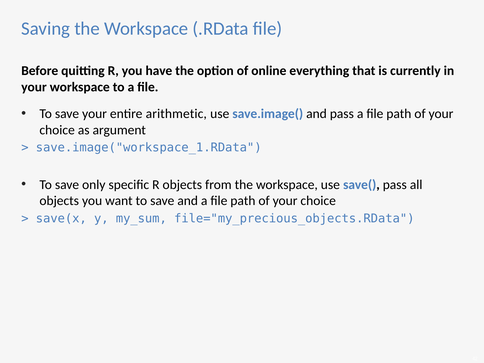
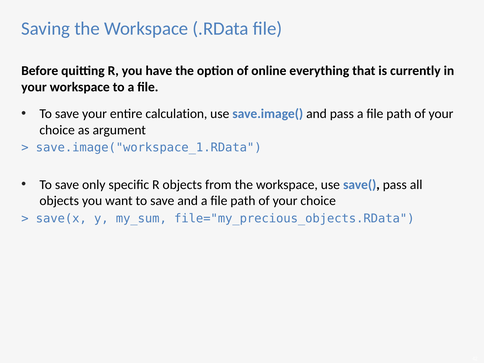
arithmetic: arithmetic -> calculation (176, 114)
